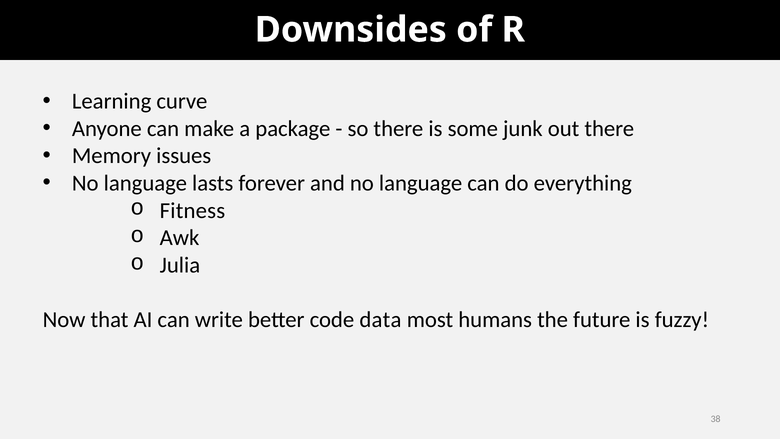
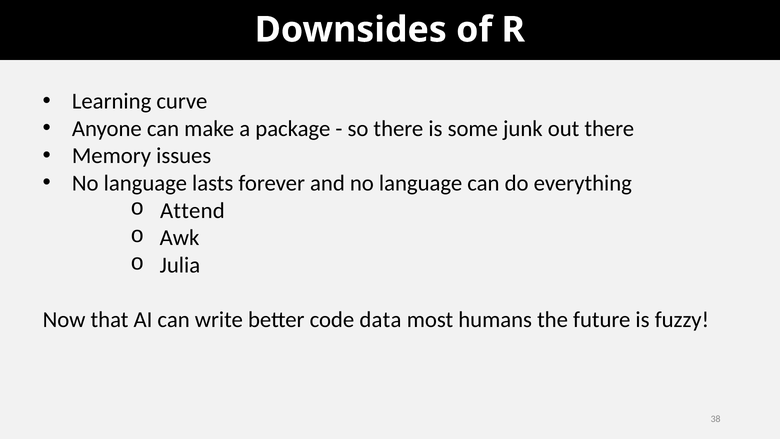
Fitness: Fitness -> Attend (192, 210)
